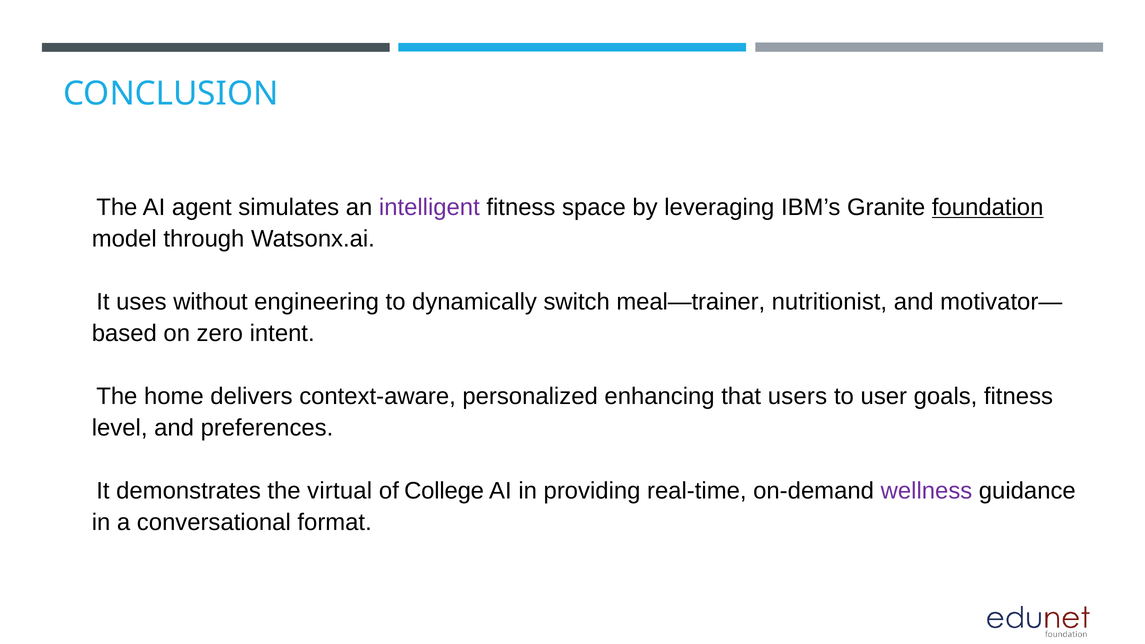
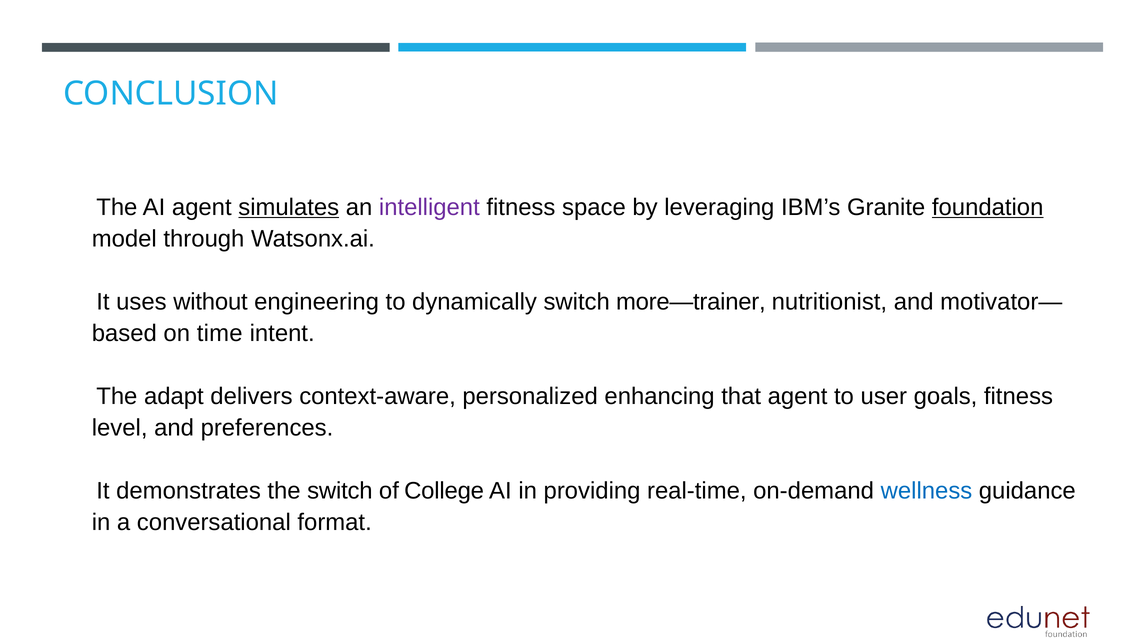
simulates underline: none -> present (289, 207)
meal—trainer: meal—trainer -> more—trainer (691, 302)
zero: zero -> time (220, 333)
home: home -> adapt (174, 396)
that users: users -> agent (798, 396)
the virtual: virtual -> switch (340, 491)
wellness colour: purple -> blue (926, 491)
